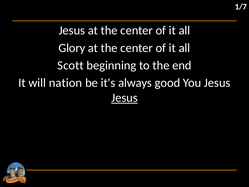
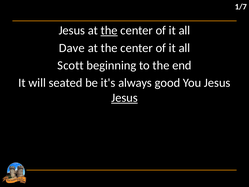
the underline: none -> present (109, 30)
Glory: Glory -> Dave (72, 48)
nation: nation -> seated (66, 83)
